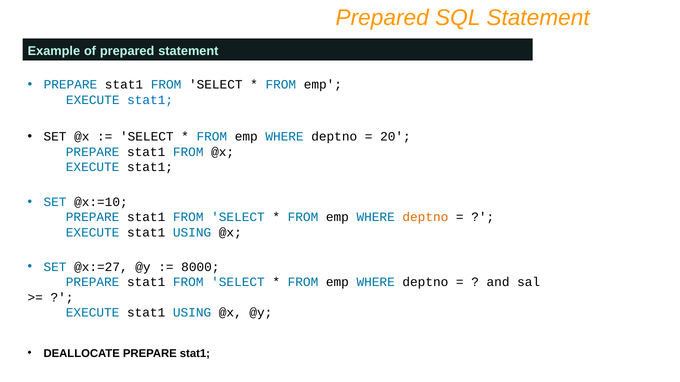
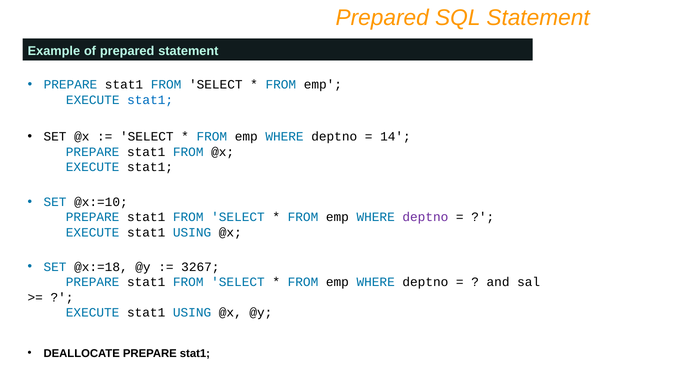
20: 20 -> 14 (395, 137)
deptno colour: orange -> purple (425, 218)
@x:=27: @x:=27 -> @x:=18 (101, 267)
8000: 8000 -> 3267 (200, 267)
